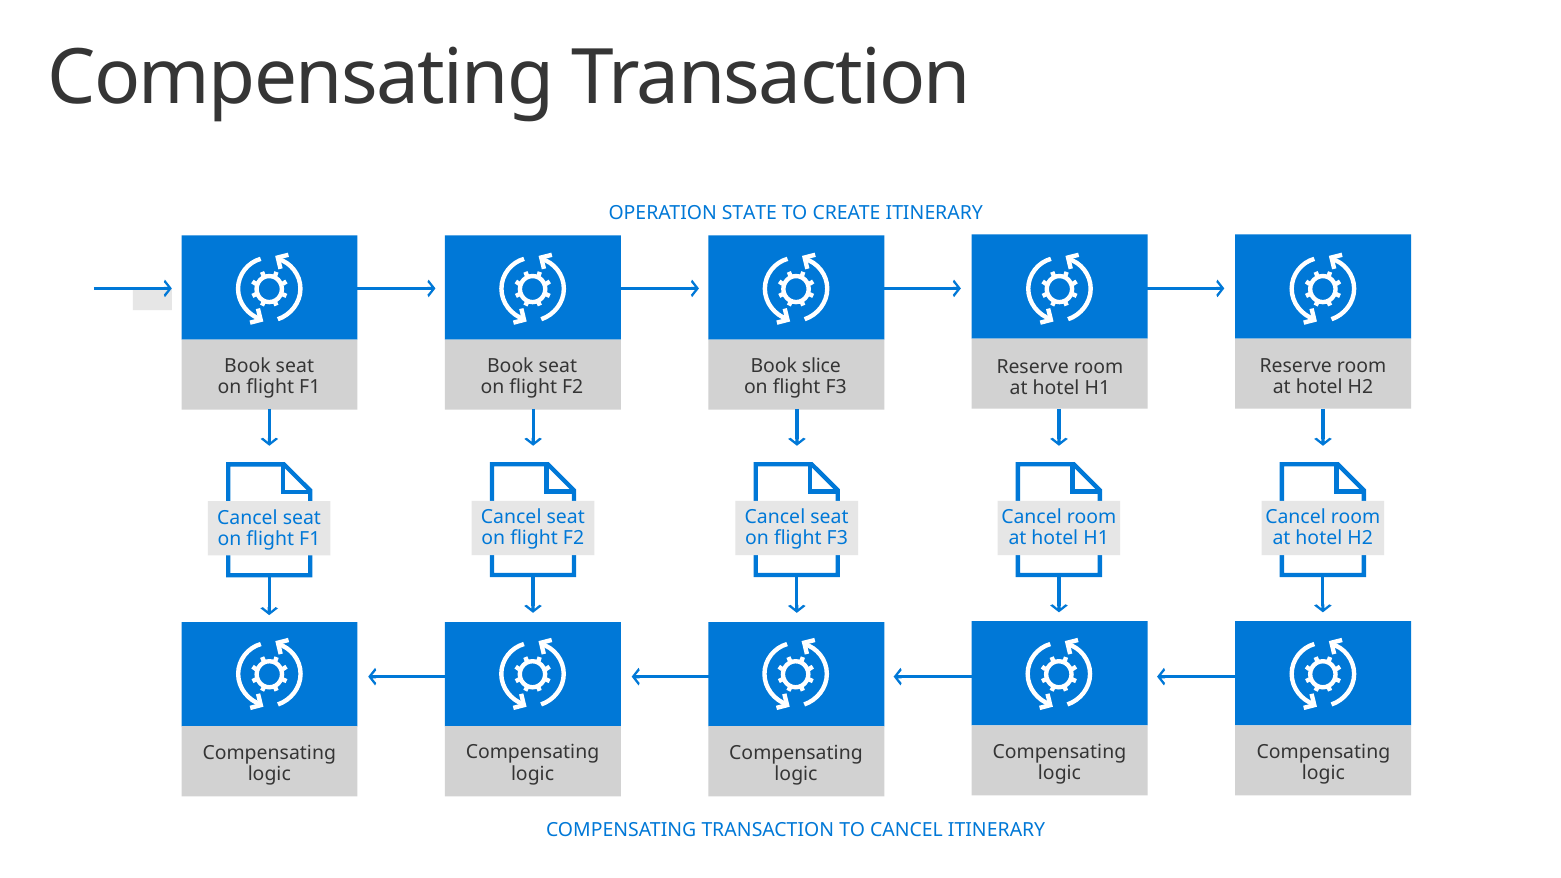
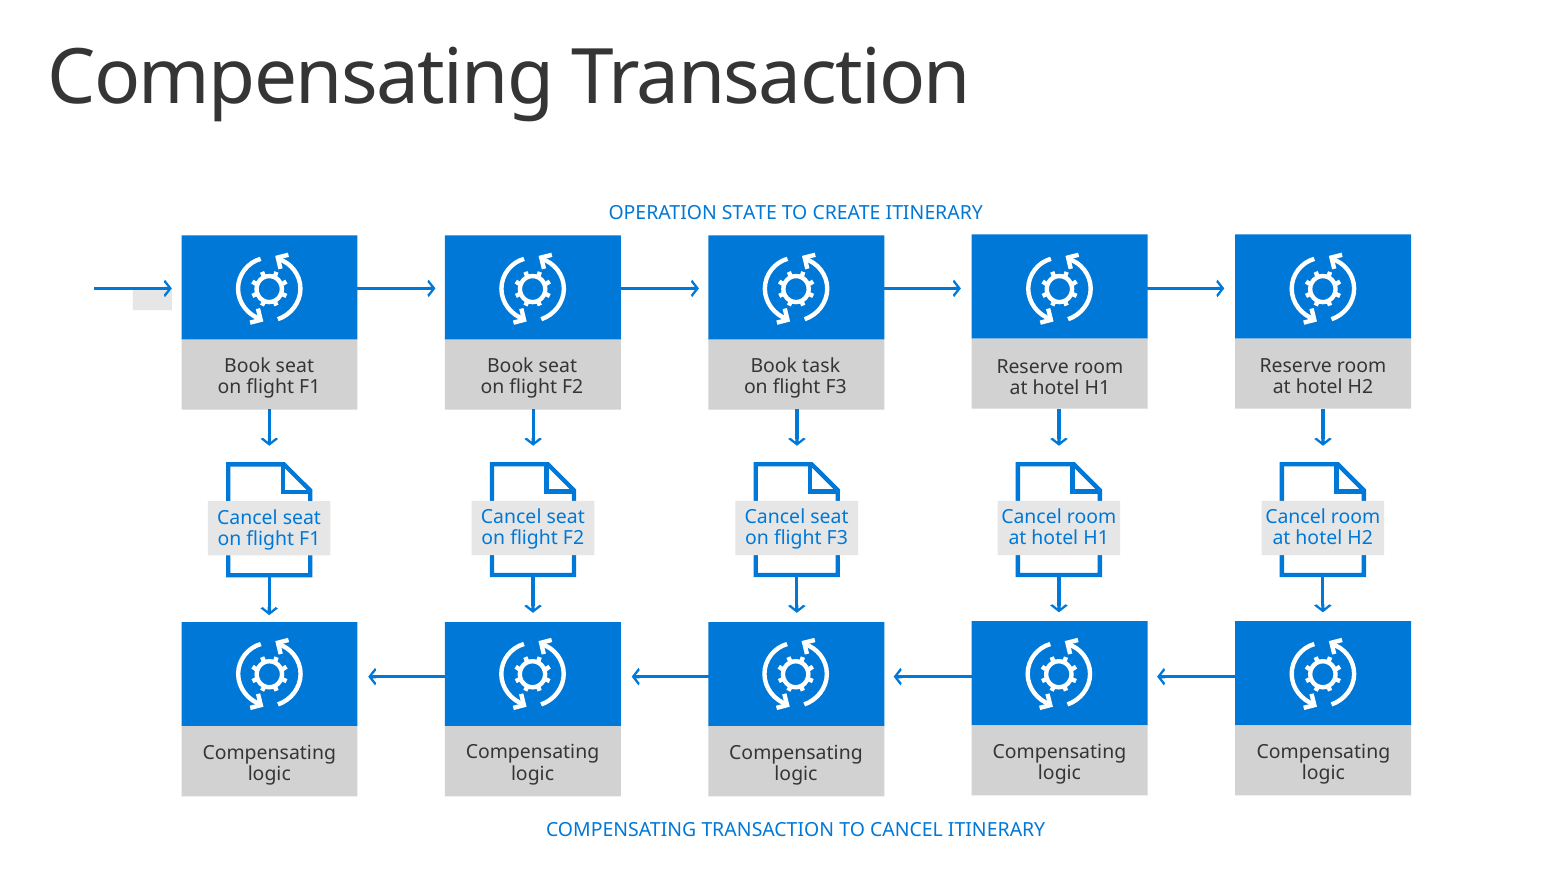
slice: slice -> task (821, 366)
